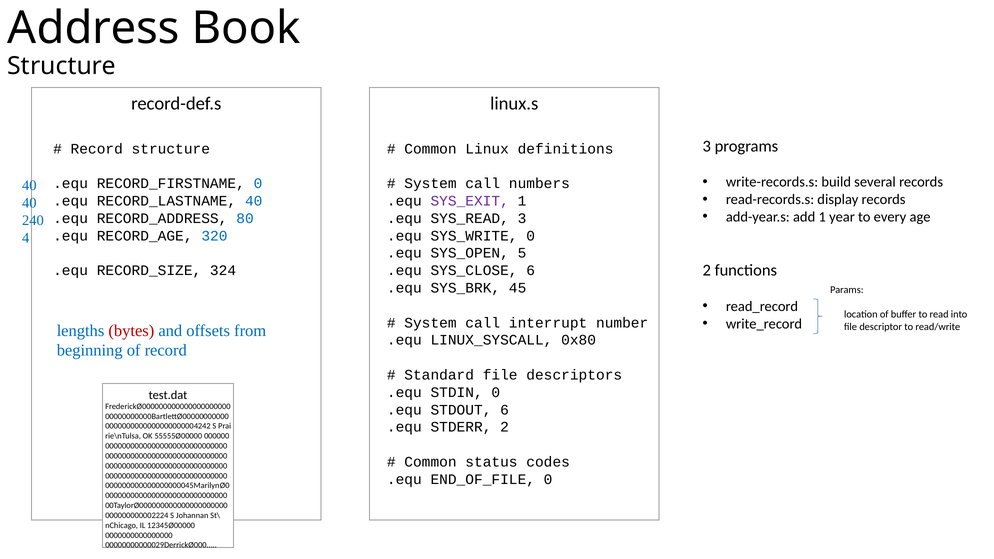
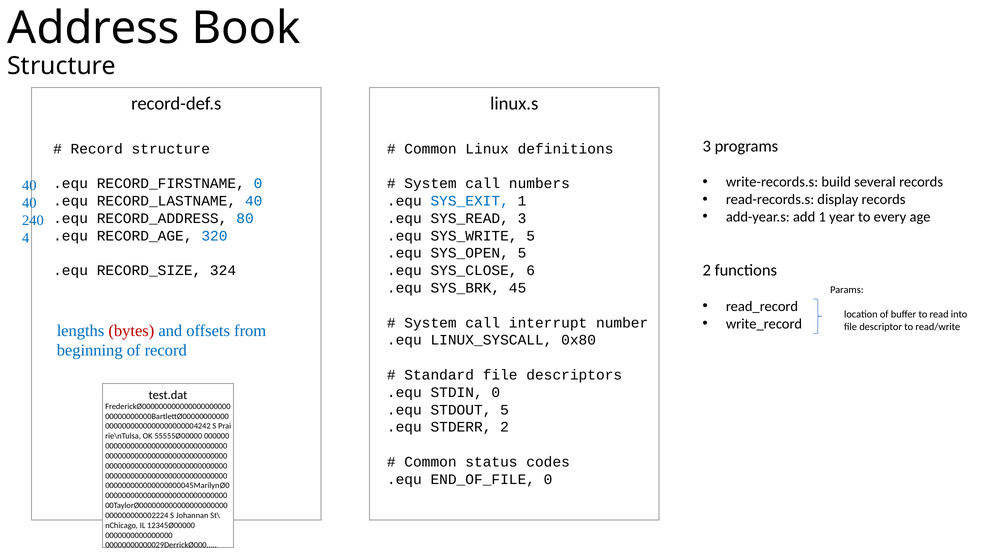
SYS_EXIT colour: purple -> blue (470, 201)
SYS_WRITE 0: 0 -> 5 (531, 236)
STDOUT 6: 6 -> 5 (505, 410)
